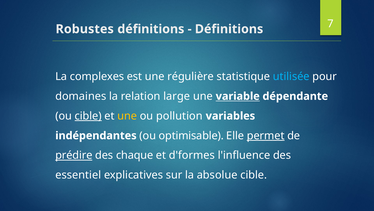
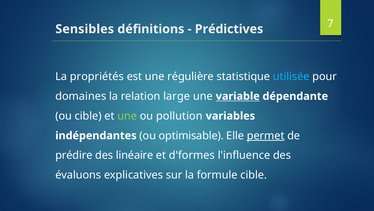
Robustes: Robustes -> Sensibles (85, 29)
Définitions: Définitions -> Prédictives (229, 29)
complexes: complexes -> propriétés (97, 76)
cible underline: present -> none (88, 116)
une colour: yellow -> light green (127, 116)
prédire underline: present -> none (74, 155)
chaque: chaque -> linéaire (135, 155)
essentiel: essentiel -> évaluons (78, 175)
absolue: absolue -> formule (217, 175)
